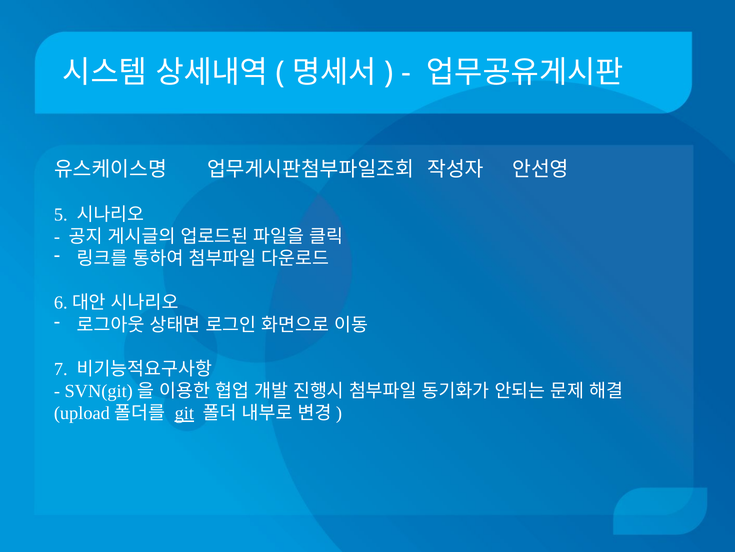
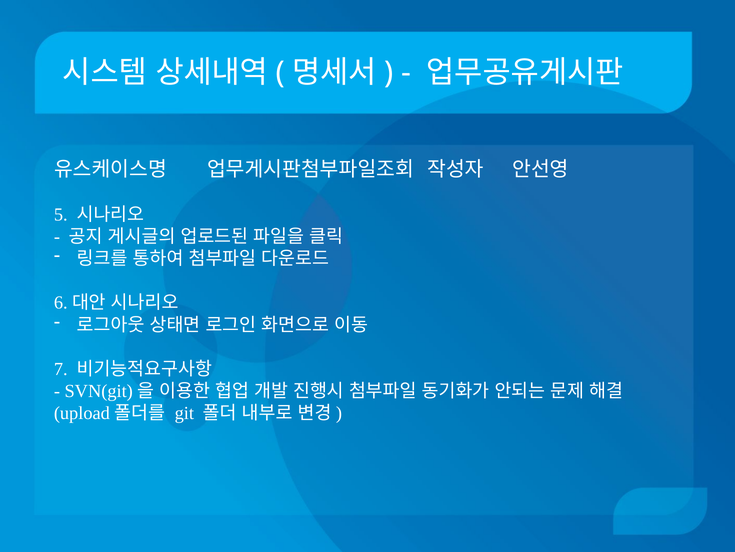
git underline: present -> none (184, 413)
